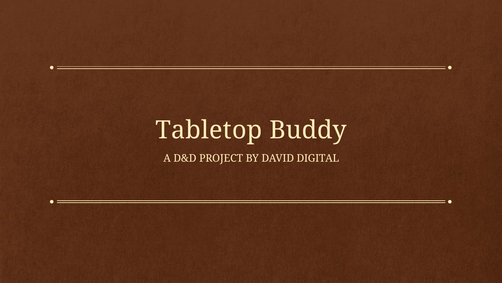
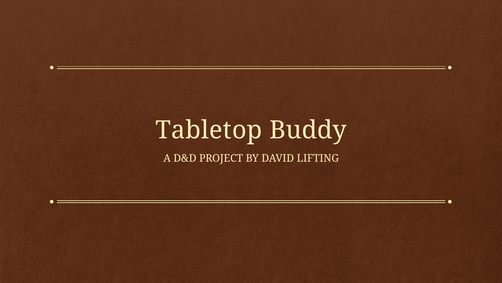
DIGITAL: DIGITAL -> LIFTING (318, 158)
